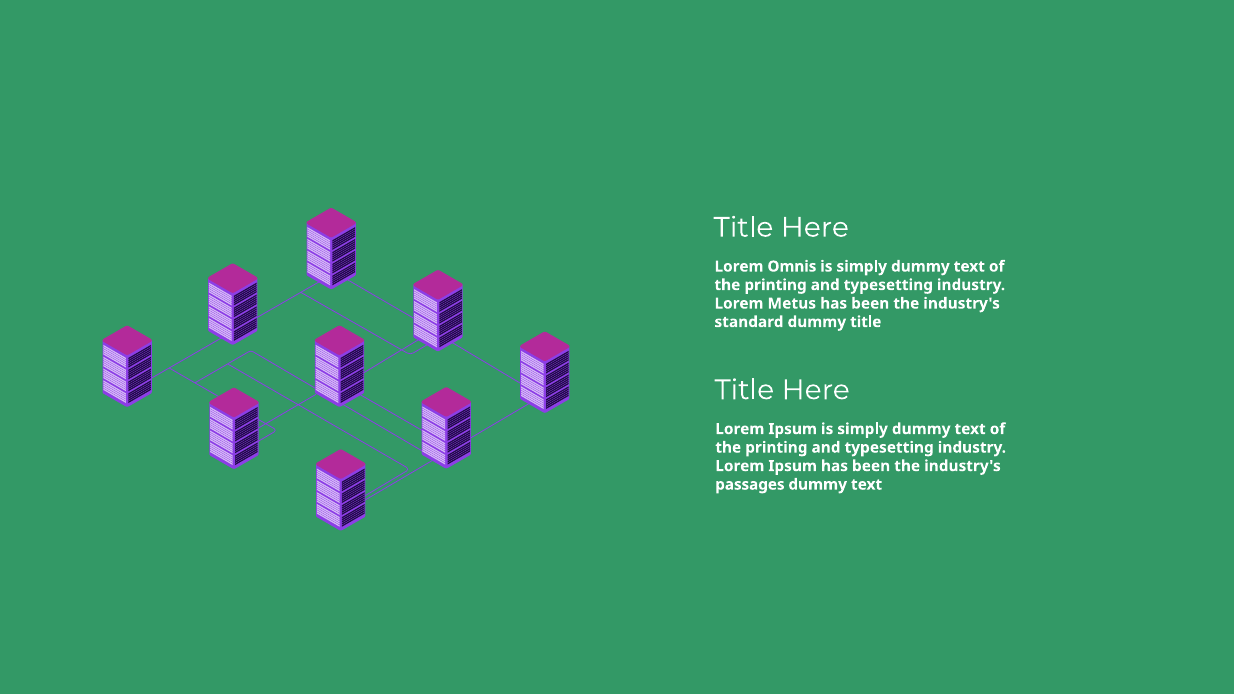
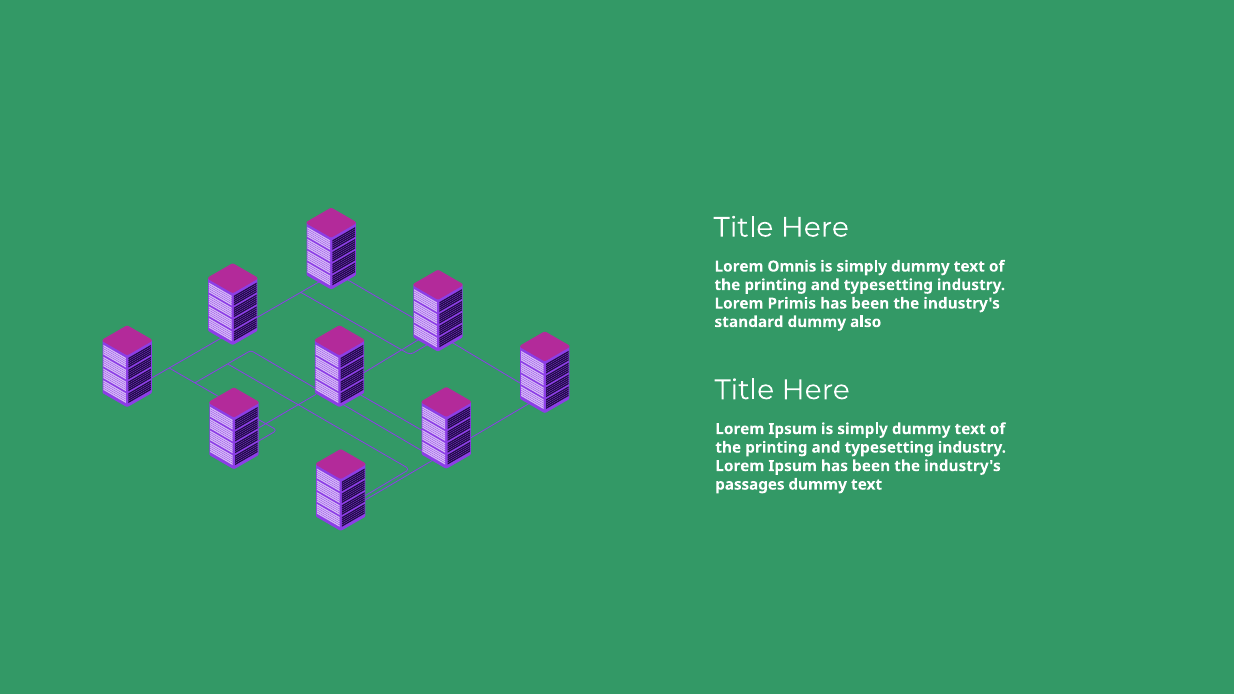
Metus: Metus -> Primis (792, 304)
dummy title: title -> also (866, 322)
